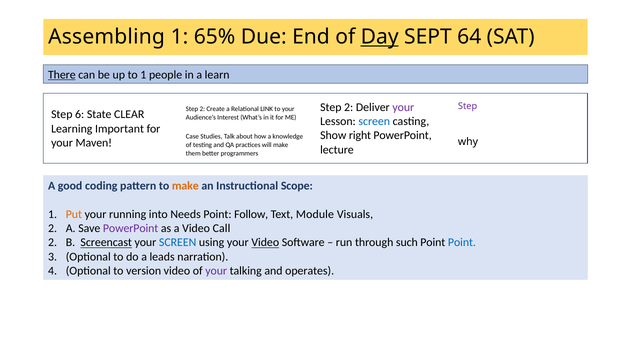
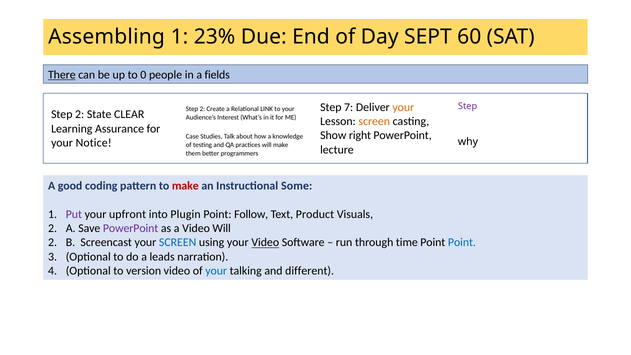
65%: 65% -> 23% (215, 37)
Day underline: present -> none (380, 37)
64: 64 -> 60 (469, 37)
to 1: 1 -> 0 (143, 75)
learn: learn -> fields (217, 75)
2: 2 -> 7 (349, 107)
your colour: purple -> orange (403, 107)
6: 6 -> 2 (80, 115)
screen colour: blue -> orange (374, 121)
Important: Important -> Assurance (120, 129)
Maven: Maven -> Notice (94, 143)
make colour: orange -> red (185, 186)
Scope: Scope -> Some (297, 186)
Put colour: orange -> purple (74, 214)
running: running -> upfront (128, 214)
into Needs: Needs -> Plugin (186, 214)
Module: Module -> Product (315, 214)
Video Call: Call -> Will (222, 228)
Screencast underline: present -> none (106, 243)
such: such -> time (407, 243)
your colour: purple -> blue (216, 271)
operates: operates -> different (310, 271)
